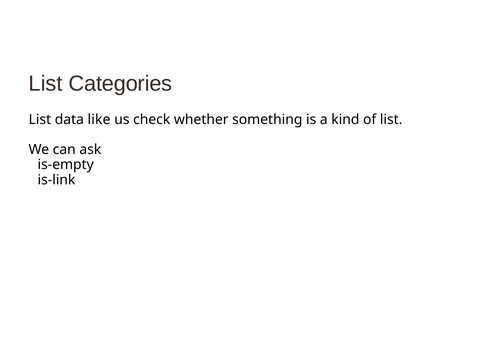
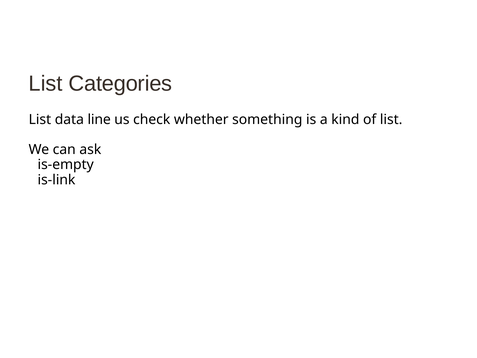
like: like -> line (99, 120)
